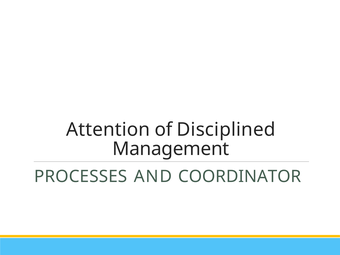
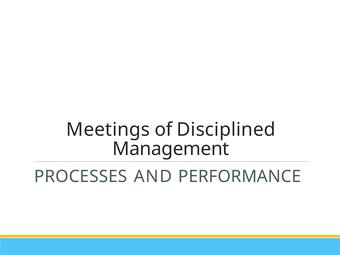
Attention: Attention -> Meetings (108, 130)
COORDINATOR: COORDINATOR -> PERFORMANCE (240, 176)
